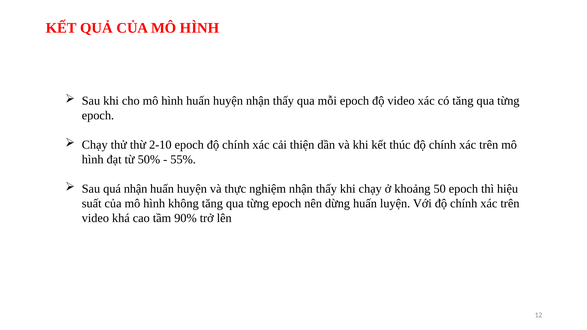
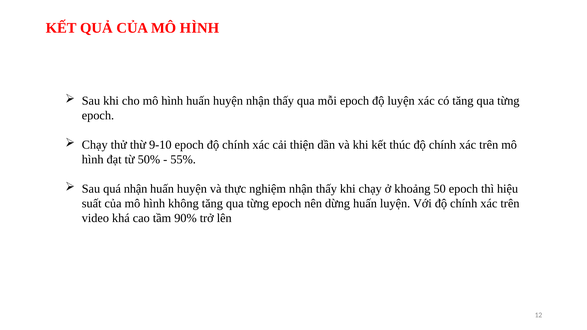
độ video: video -> luyện (401, 101)
2-10: 2-10 -> 9-10 (160, 145)
